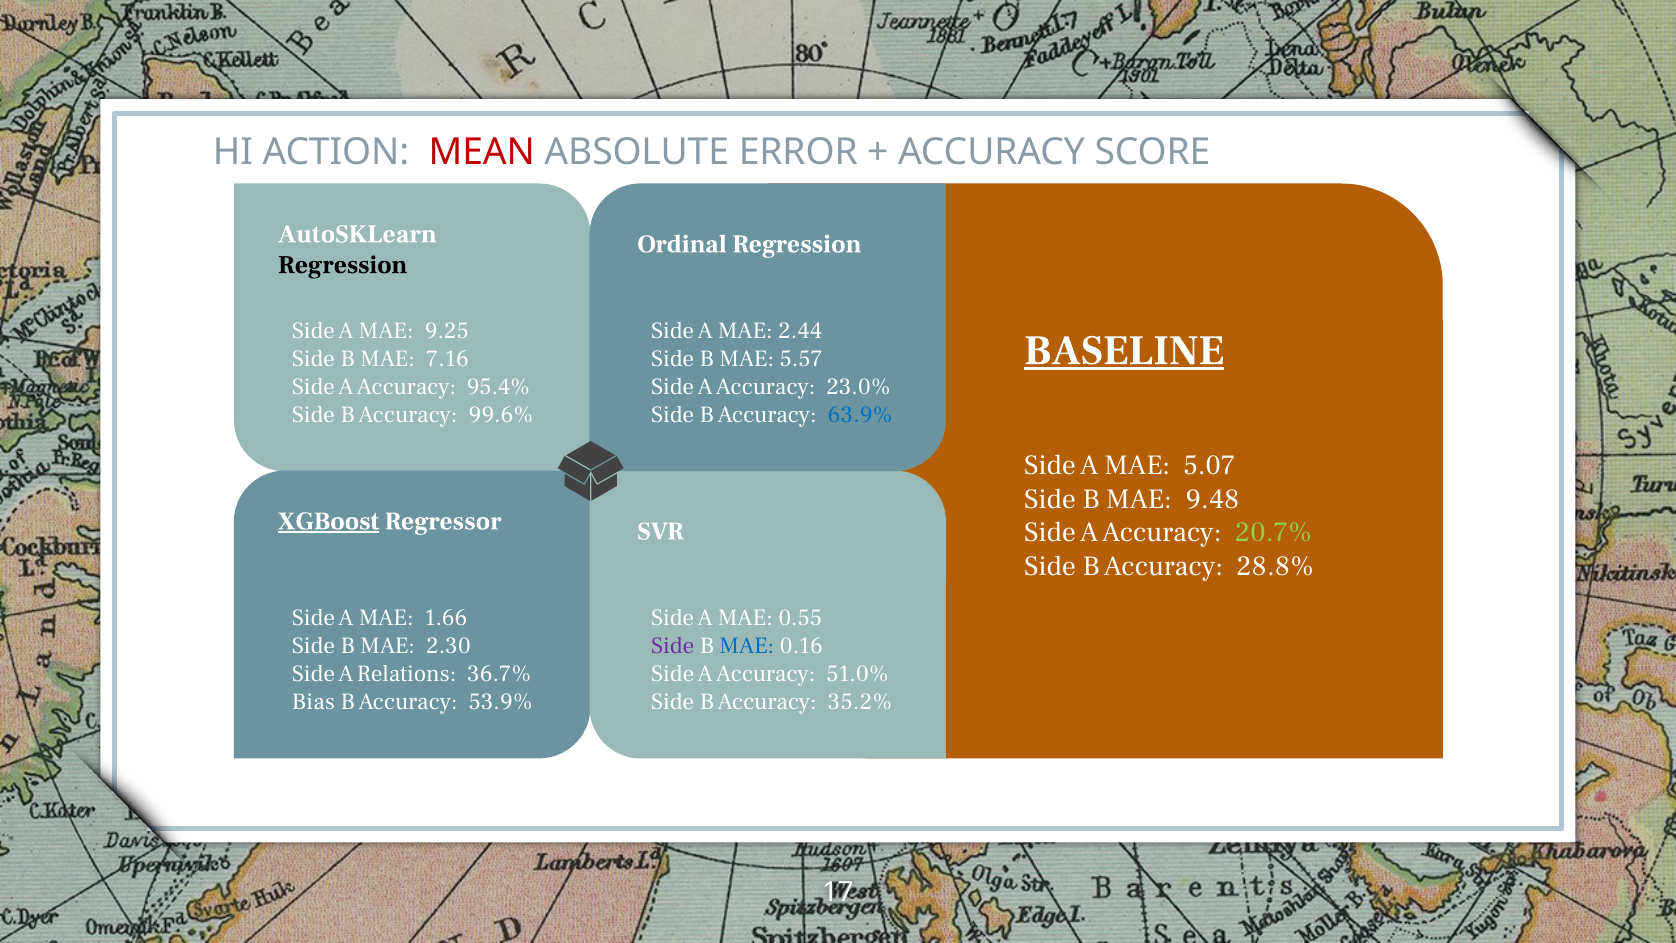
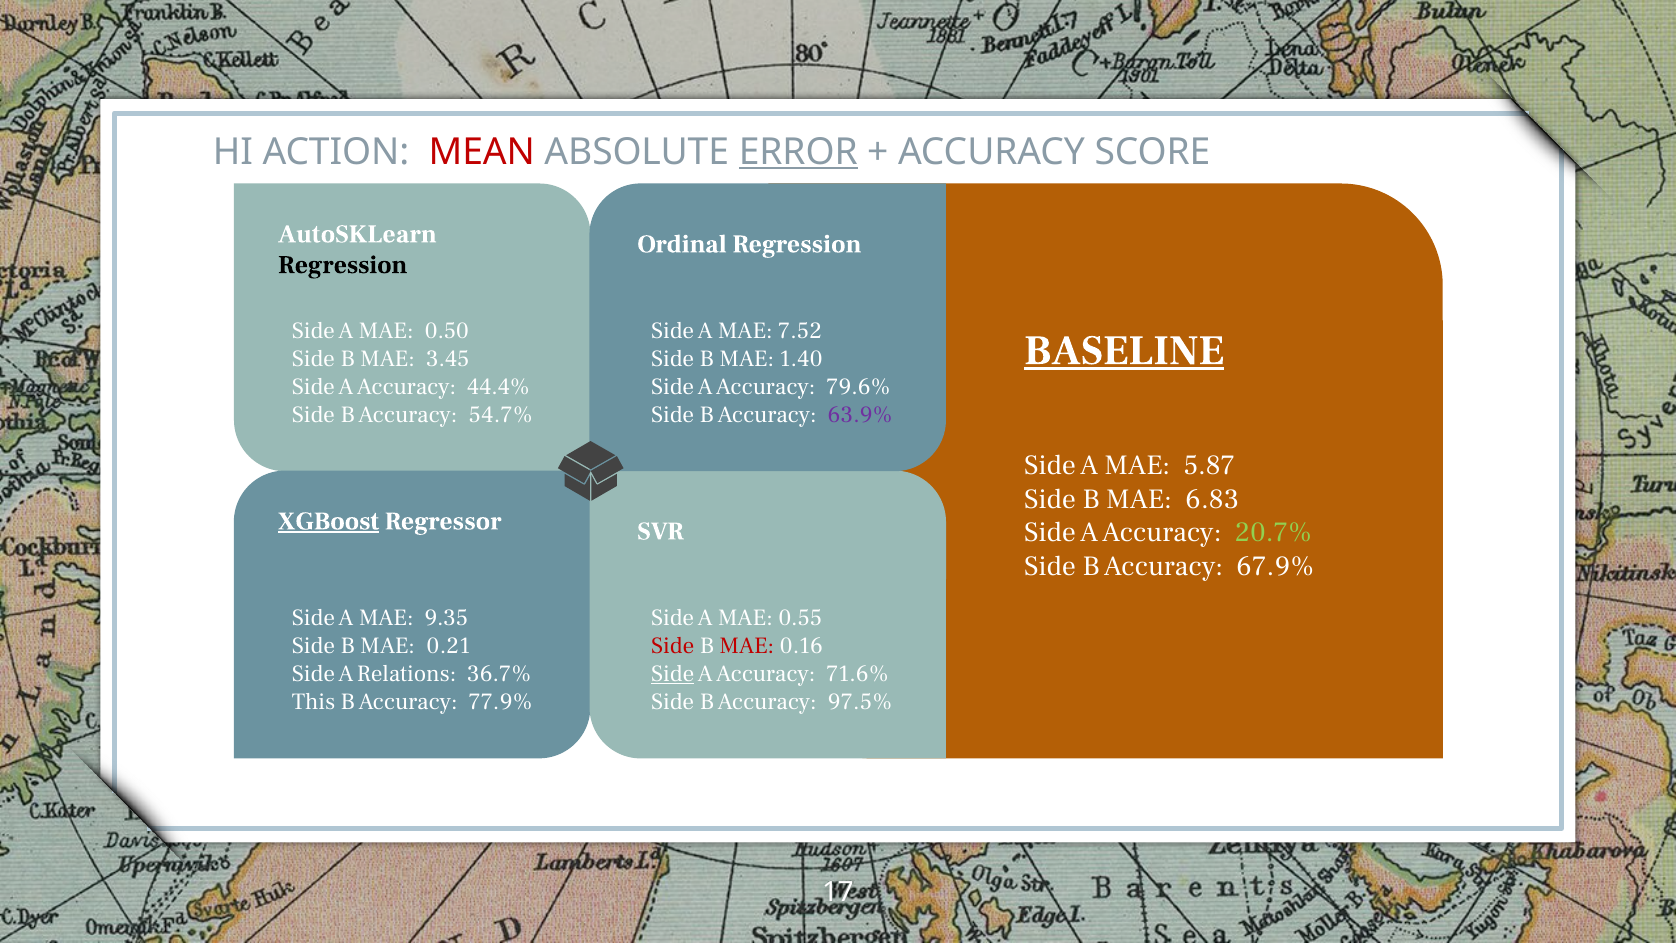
ERROR underline: none -> present (798, 152)
9.25: 9.25 -> 0.50 (447, 331)
2.44: 2.44 -> 7.52 (800, 331)
7.16: 7.16 -> 3.45 (448, 359)
5.57: 5.57 -> 1.40 (801, 359)
95.4%: 95.4% -> 44.4% (498, 387)
23.0%: 23.0% -> 79.6% (859, 387)
99.6%: 99.6% -> 54.7% (501, 414)
63.9% colour: blue -> purple (860, 414)
5.07: 5.07 -> 5.87 (1209, 466)
9.48: 9.48 -> 6.83 (1212, 499)
28.8%: 28.8% -> 67.9% (1275, 566)
1.66: 1.66 -> 9.35 (446, 618)
2.30: 2.30 -> 0.21 (448, 646)
Side colour: purple -> red (673, 646)
MAE colour: blue -> red (747, 646)
Side underline: none -> present (673, 674)
51.0%: 51.0% -> 71.6% (858, 674)
Bias: Bias -> This (314, 702)
53.9%: 53.9% -> 77.9% (501, 702)
35.2%: 35.2% -> 97.5% (860, 702)
